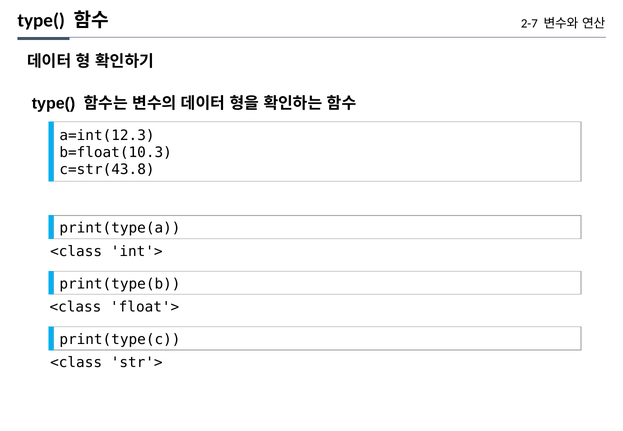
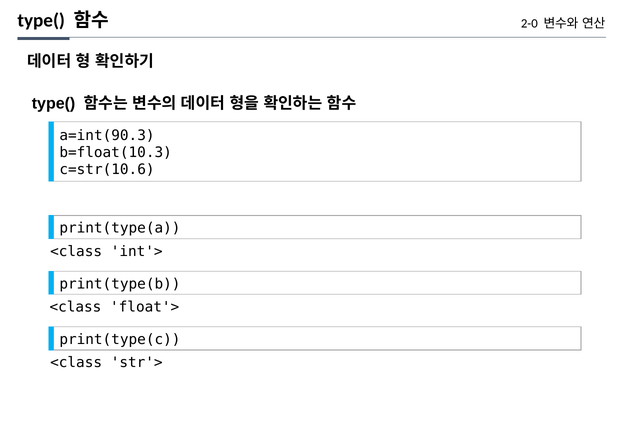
2-7: 2-7 -> 2-0 (529, 24)
a=int(12.3: a=int(12.3 -> a=int(90.3 (107, 135)
c=str(43.8: c=str(43.8 -> c=str(10.6 (107, 170)
